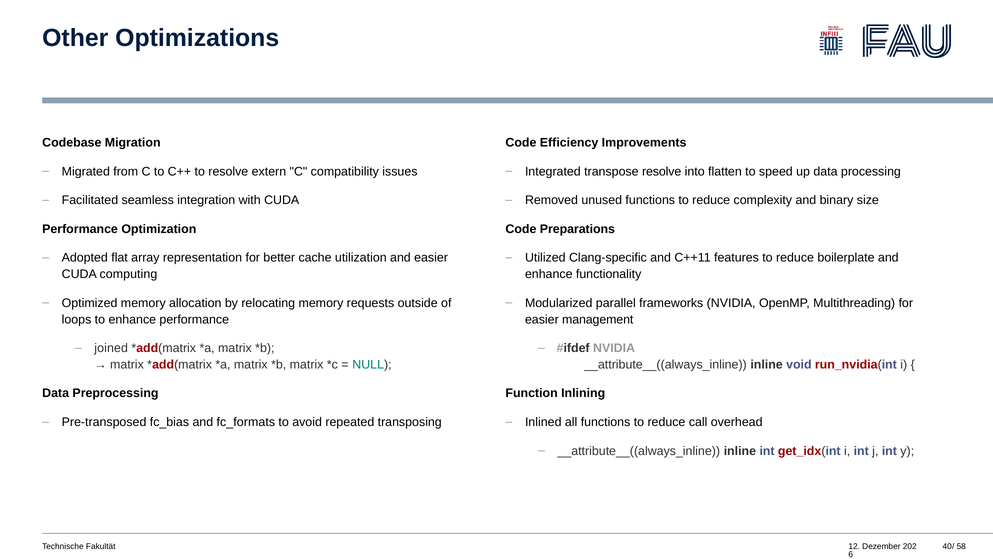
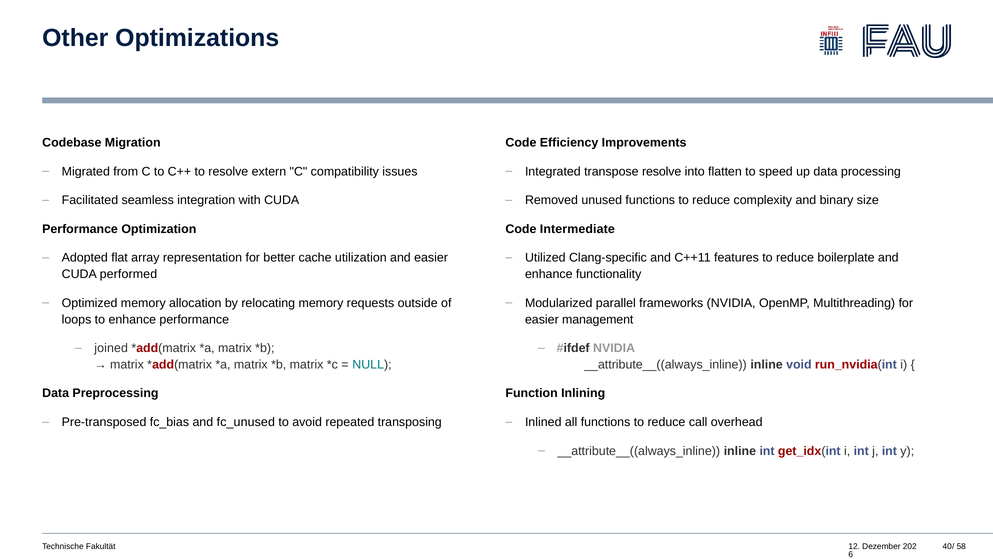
Preparations: Preparations -> Intermediate (577, 229)
computing: computing -> performed (128, 274)
fc_formats: fc_formats -> fc_unused (246, 422)
